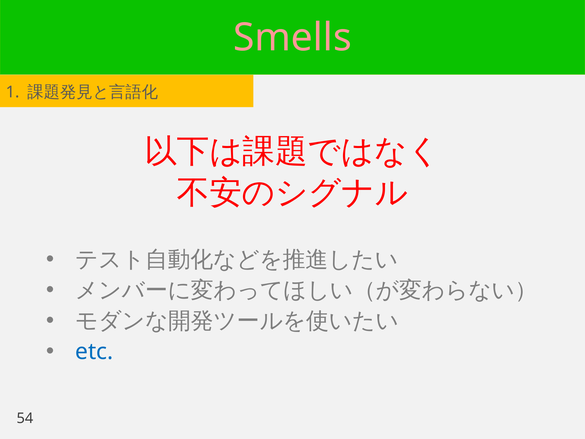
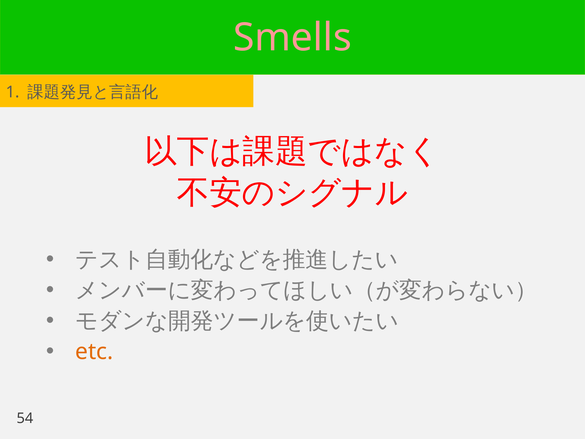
etc colour: blue -> orange (94, 351)
